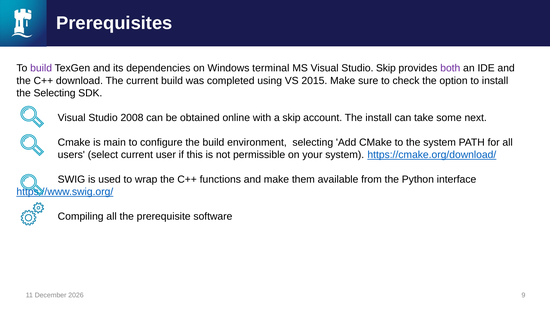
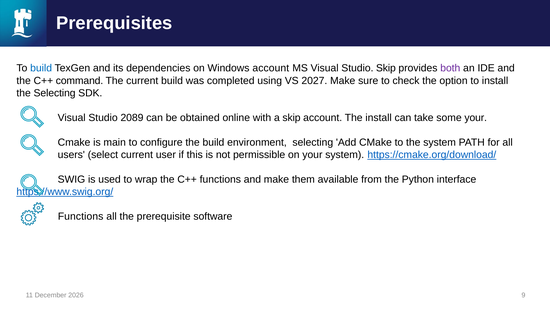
build colour: purple -> blue (41, 68)
Windows terminal: terminal -> account (271, 68)
download: download -> command (80, 81)
2015: 2015 -> 2027 (314, 81)
2008: 2008 -> 2089 (132, 118)
some next: next -> your (476, 118)
Compiling: Compiling -> Functions (81, 217)
